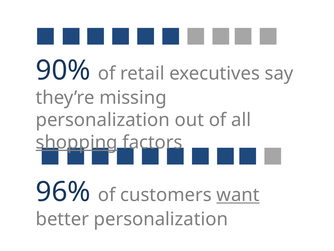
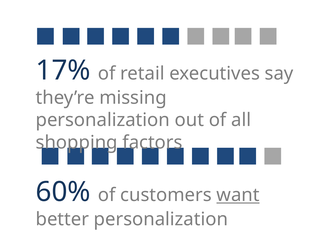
90%: 90% -> 17% (63, 70)
shopping underline: present -> none (77, 142)
96%: 96% -> 60% (63, 192)
